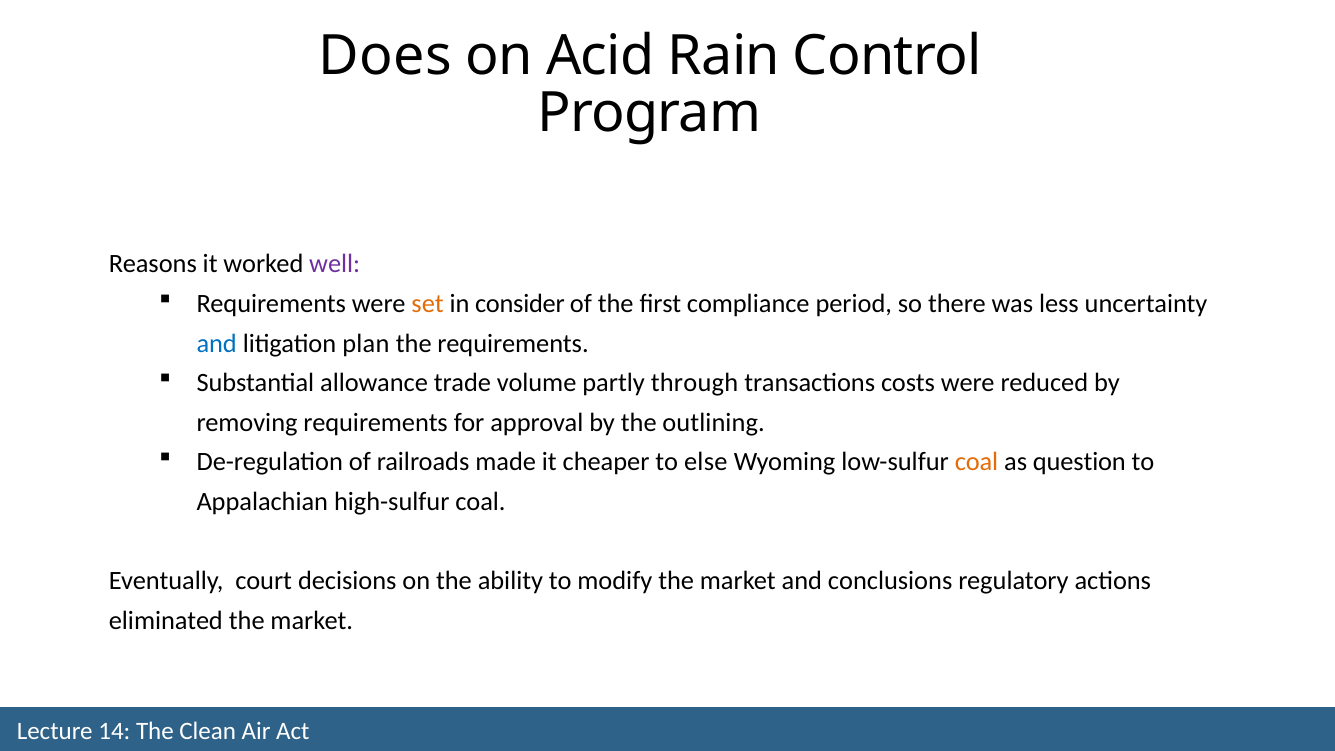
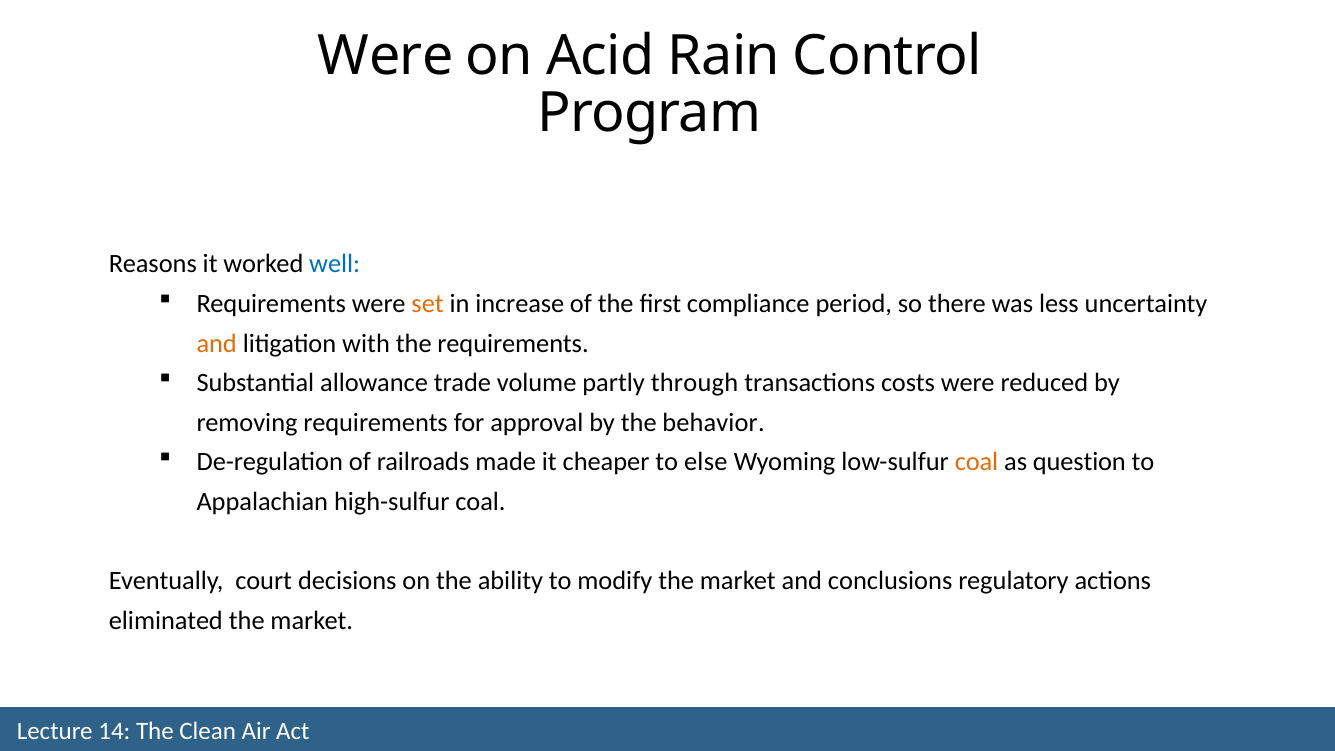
Does: Does -> Were (386, 57)
well colour: purple -> blue (335, 264)
consider: consider -> increase (520, 304)
and colour: blue -> orange (217, 343)
plan: plan -> with (366, 343)
outlining: outlining -> behavior (714, 422)
